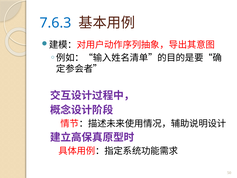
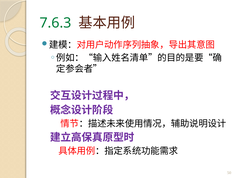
7.6.3 colour: blue -> green (55, 23)
